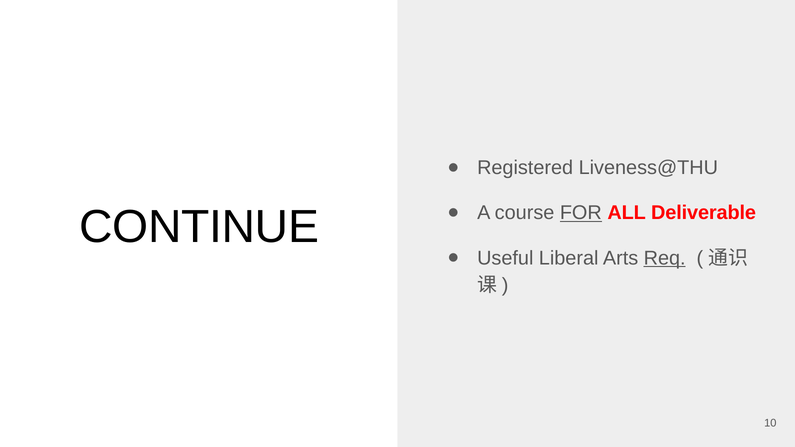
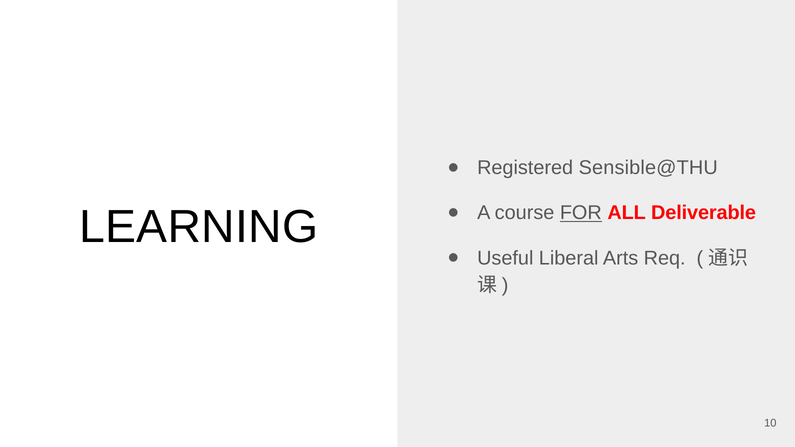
Liveness@THU: Liveness@THU -> Sensible@THU (648, 168)
CONTINUE: CONTINUE -> LEARNING (199, 227)
Req underline: present -> none (665, 258)
